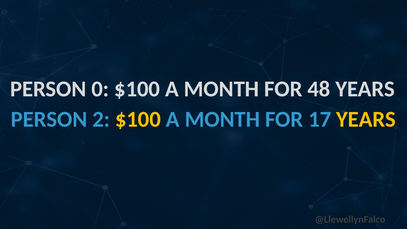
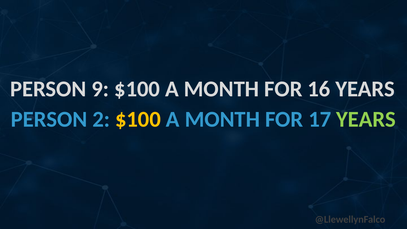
0: 0 -> 9 (100, 89)
48: 48 -> 16 (319, 89)
YEARS colour: yellow -> light green (366, 119)
